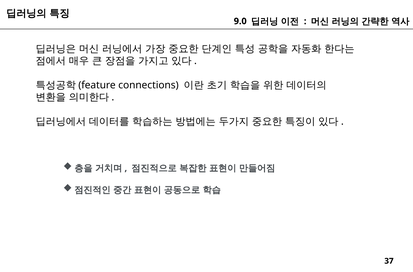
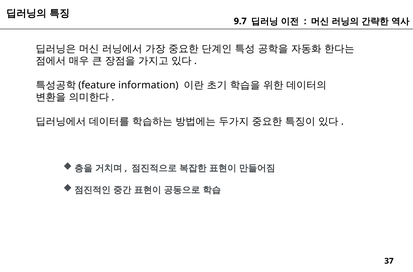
9.0: 9.0 -> 9.7 (240, 21)
connections: connections -> information (148, 85)
